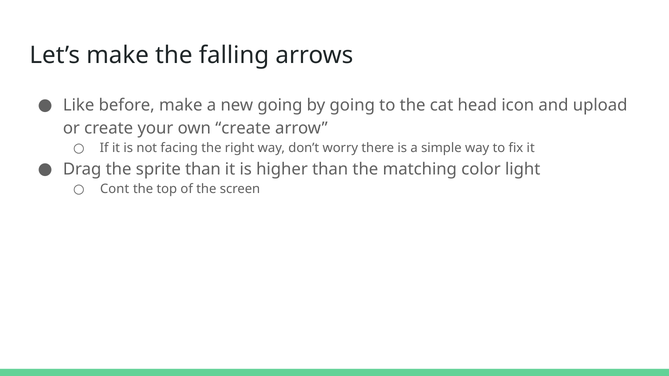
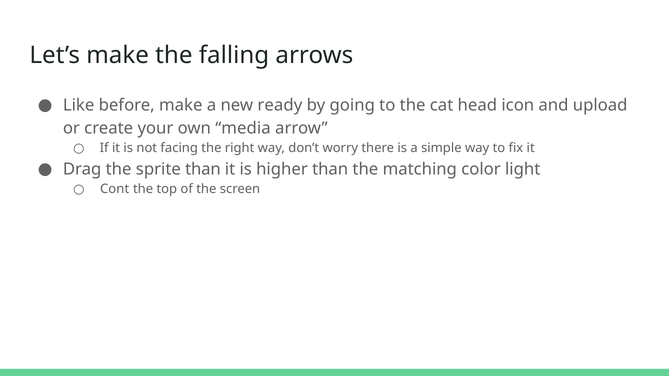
new going: going -> ready (280, 105)
own create: create -> media (243, 128)
